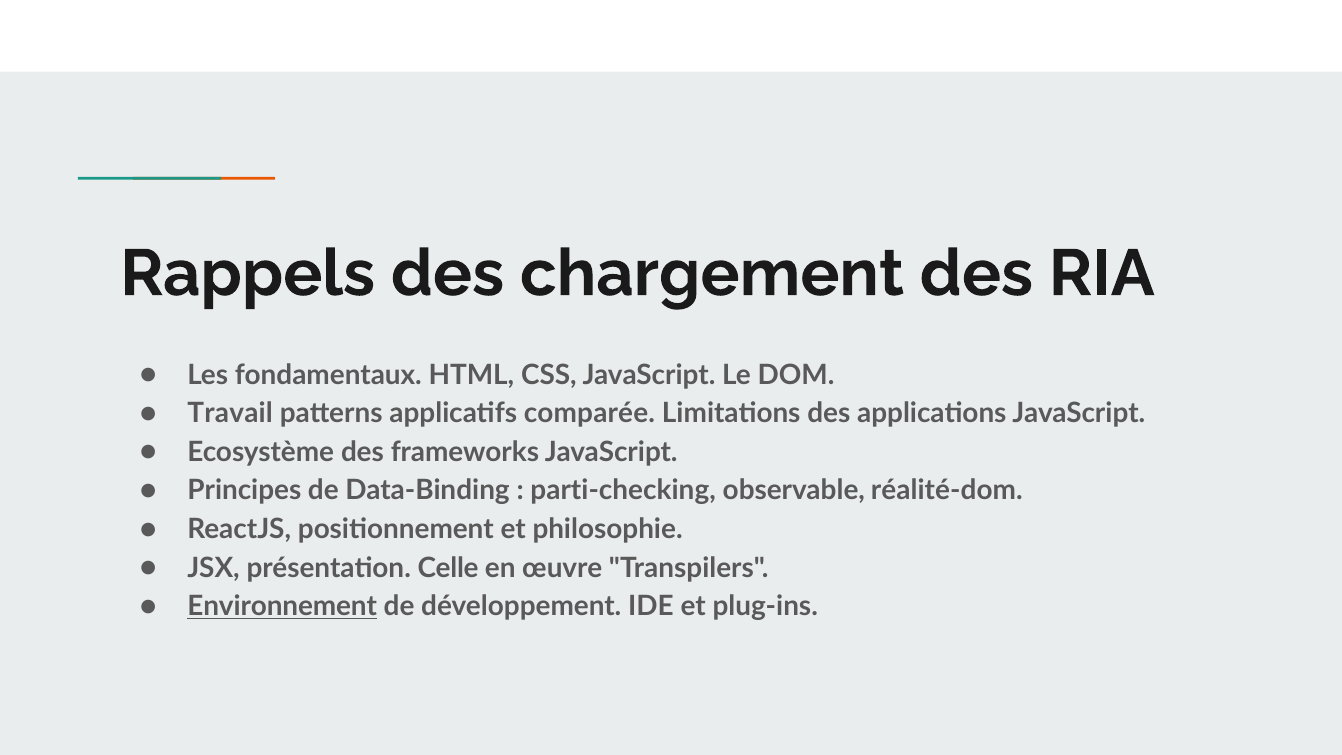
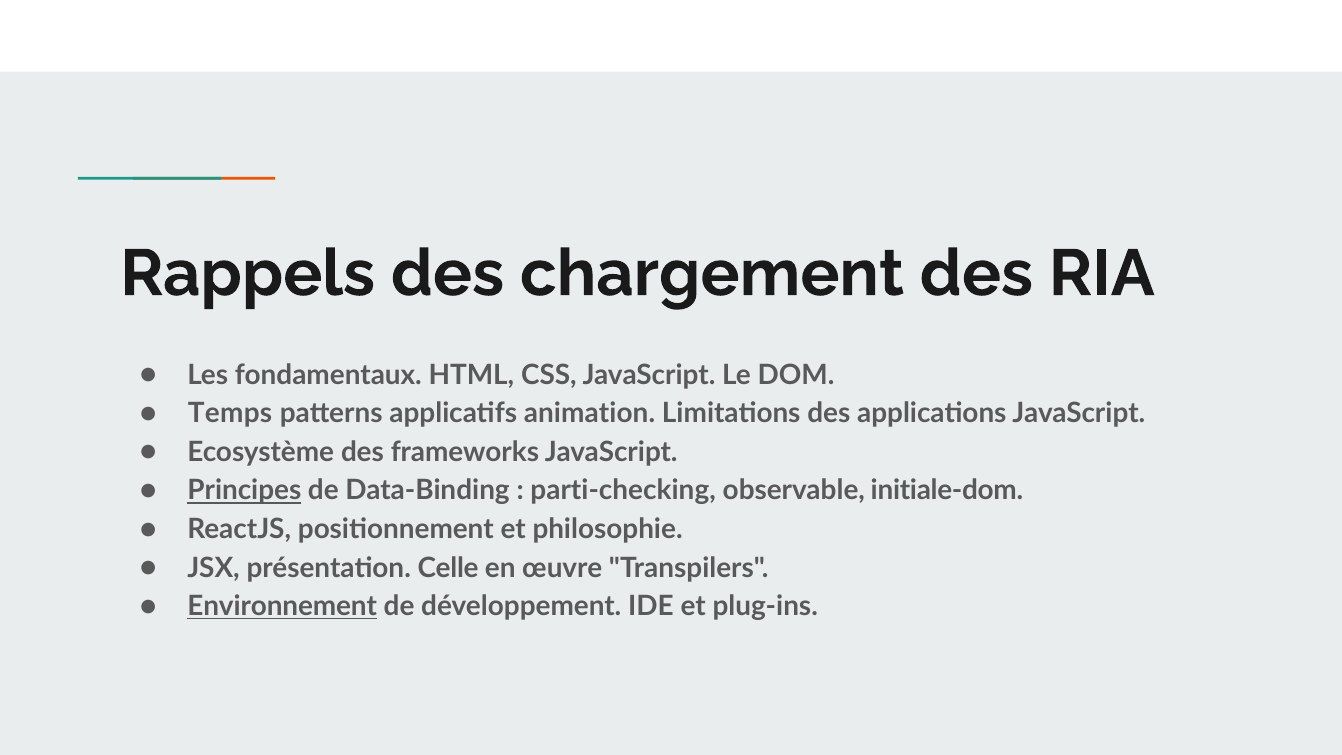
Travail: Travail -> Temps (230, 413)
comparée: comparée -> animation (589, 413)
Principes underline: none -> present (244, 491)
réalité-dom: réalité-dom -> initiale-dom (947, 491)
